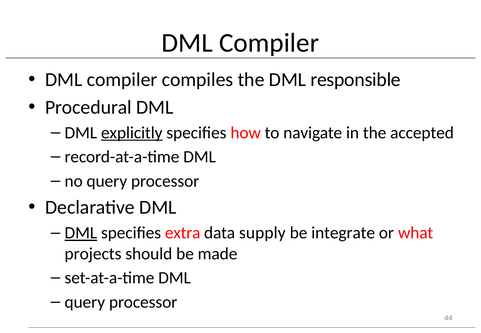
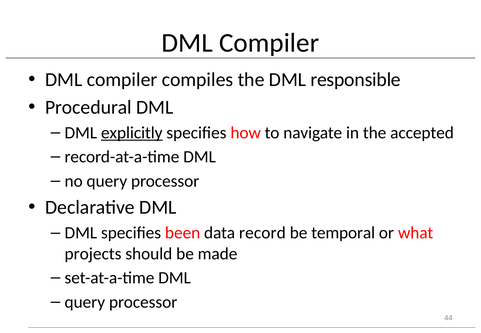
DML underline: present -> none (81, 233)
extra: extra -> been (183, 233)
supply: supply -> record (262, 233)
integrate: integrate -> temporal (343, 233)
